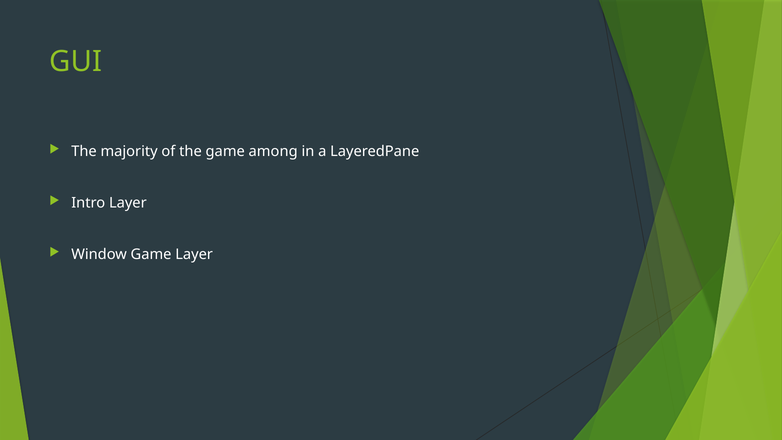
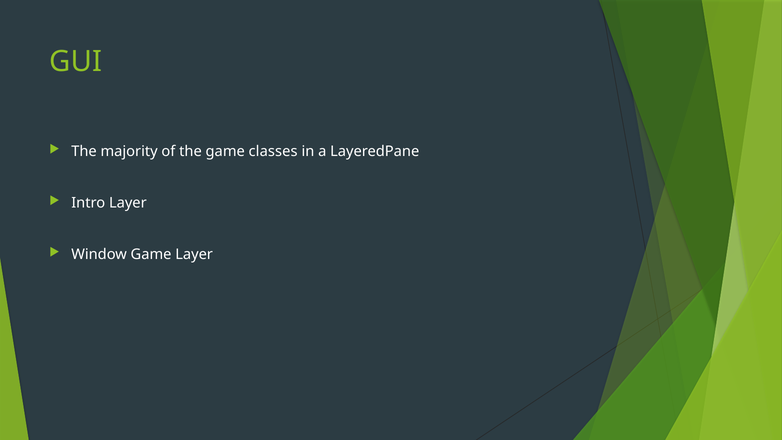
among: among -> classes (273, 151)
